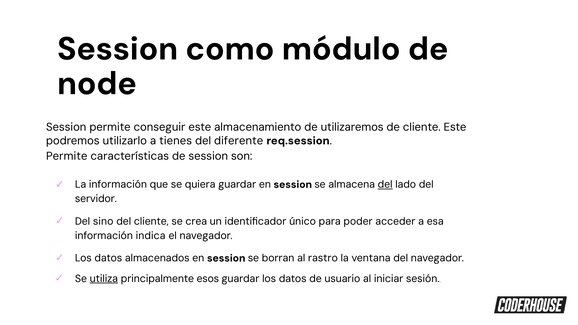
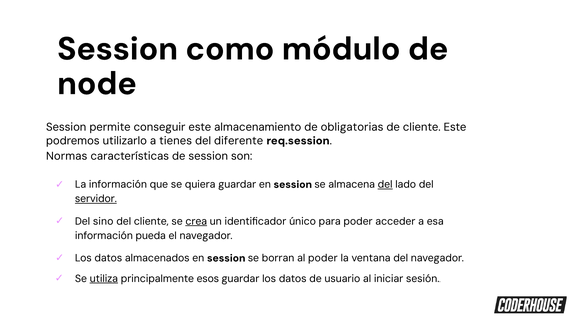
utilizaremos: utilizaremos -> obligatorias (352, 127)
Permite: Permite -> Normas (67, 156)
servidor underline: none -> present (96, 199)
crea underline: none -> present (196, 221)
indica: indica -> pueda (151, 236)
al rastro: rastro -> poder (323, 258)
